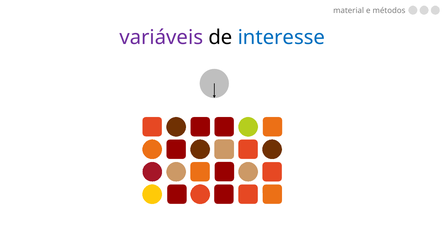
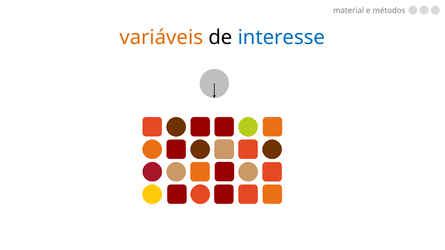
variáveis colour: purple -> orange (161, 37)
